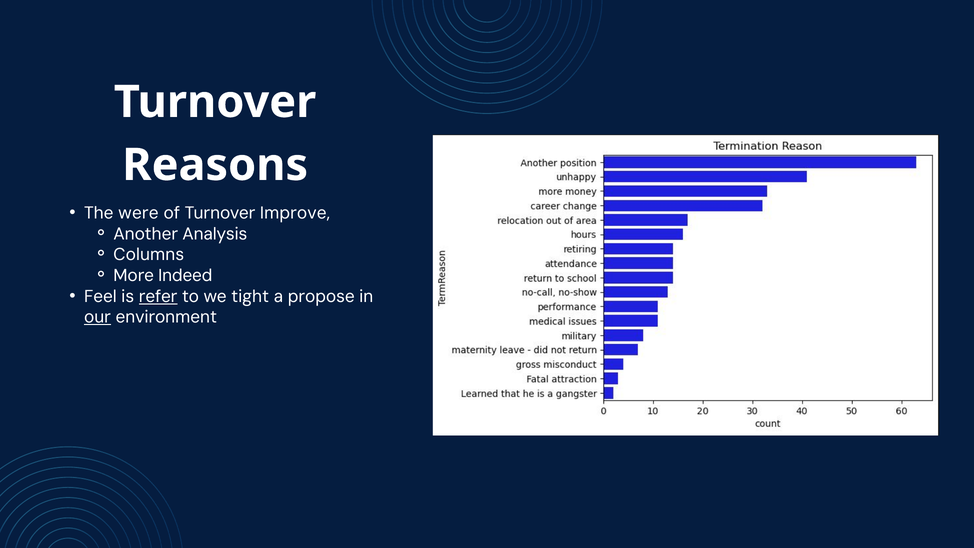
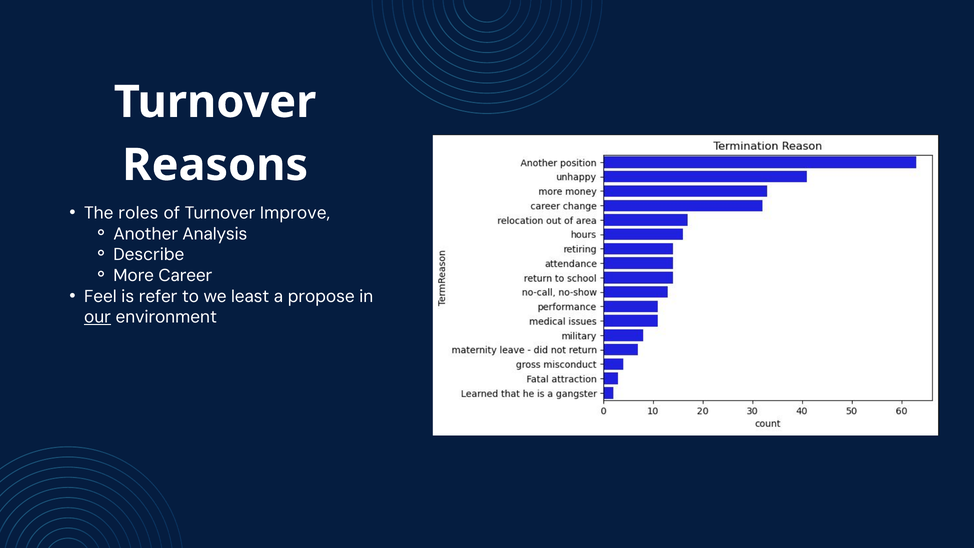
were: were -> roles (138, 213)
Columns: Columns -> Describe (149, 255)
Indeed: Indeed -> Career (185, 275)
refer underline: present -> none (158, 296)
tight: tight -> least (250, 296)
